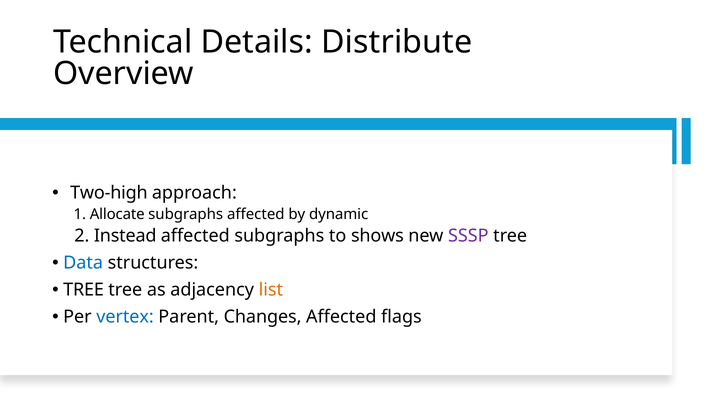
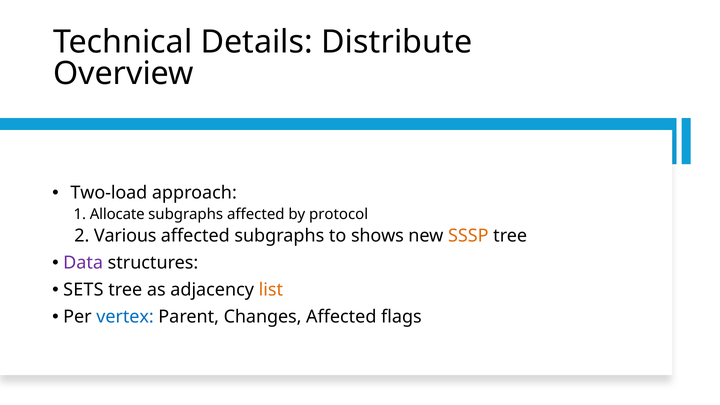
Two-high: Two-high -> Two-load (109, 193)
dynamic: dynamic -> protocol (339, 214)
Instead: Instead -> Various (125, 236)
SSSP colour: purple -> orange (468, 236)
Data colour: blue -> purple (83, 263)
TREE: TREE -> SETS (83, 290)
